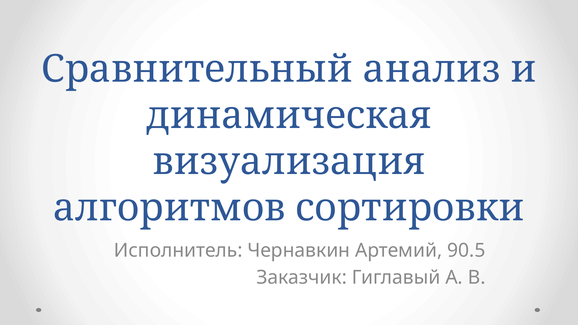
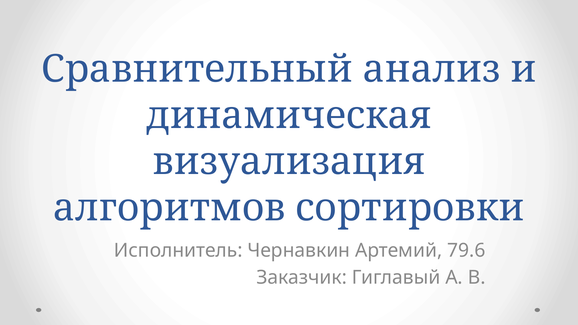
90.5: 90.5 -> 79.6 (466, 251)
